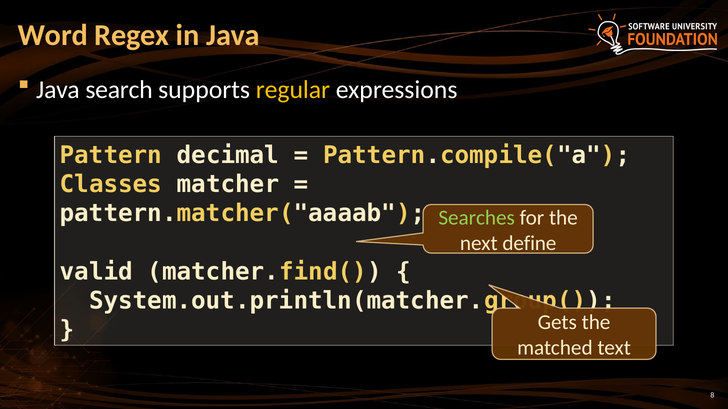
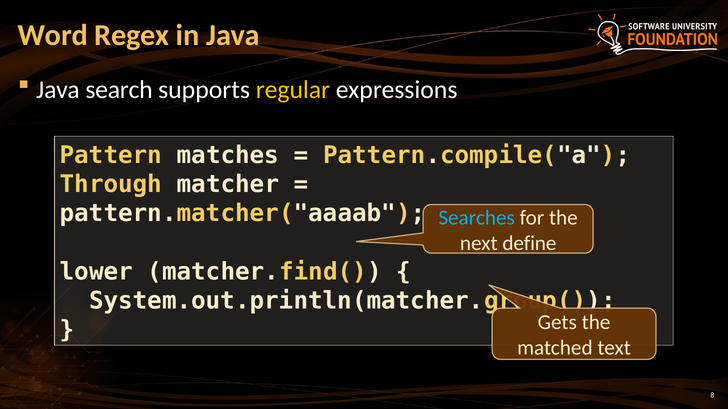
decimal: decimal -> matches (228, 155)
Classes: Classes -> Through (111, 185)
Searches colour: light green -> light blue (477, 218)
valid: valid -> lower (96, 272)
